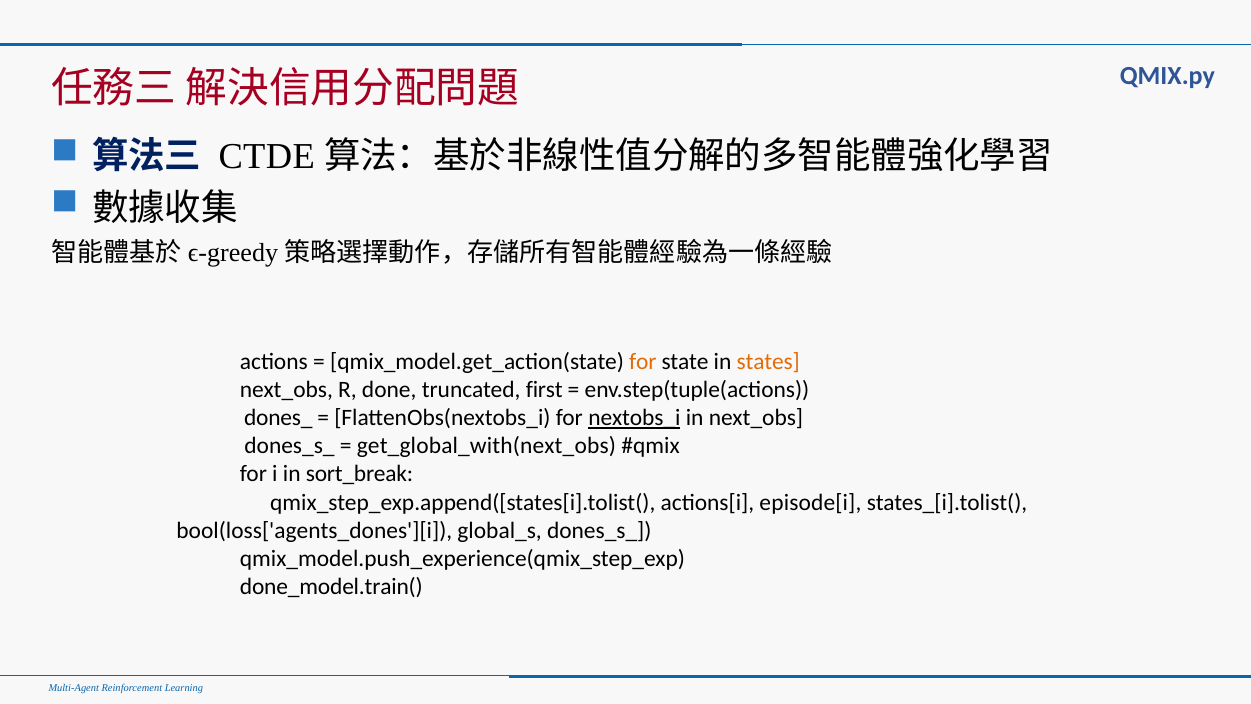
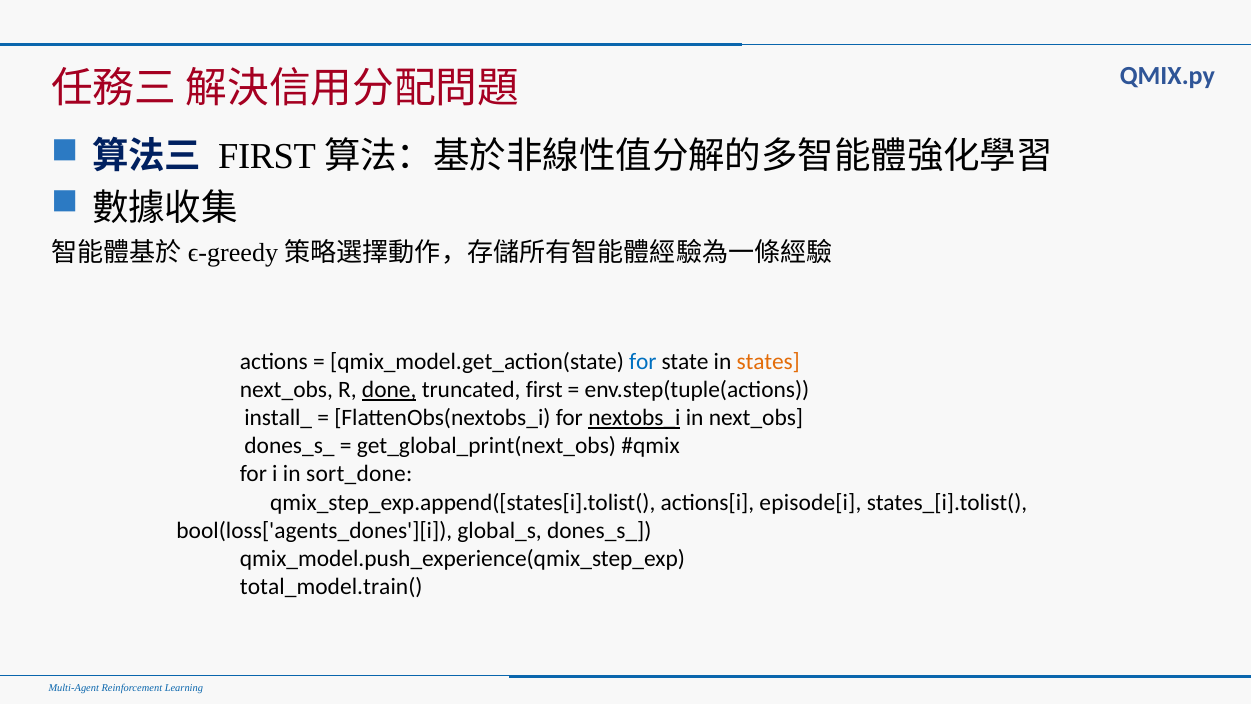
CTDE: CTDE -> FIRST (267, 157)
for colour: orange -> blue (643, 361)
done underline: none -> present (389, 390)
dones_: dones_ -> install_ (278, 418)
get_global_with(next_obs: get_global_with(next_obs -> get_global_print(next_obs (486, 446)
sort_break: sort_break -> sort_done (359, 474)
done_model.train(: done_model.train( -> total_model.train( (331, 587)
